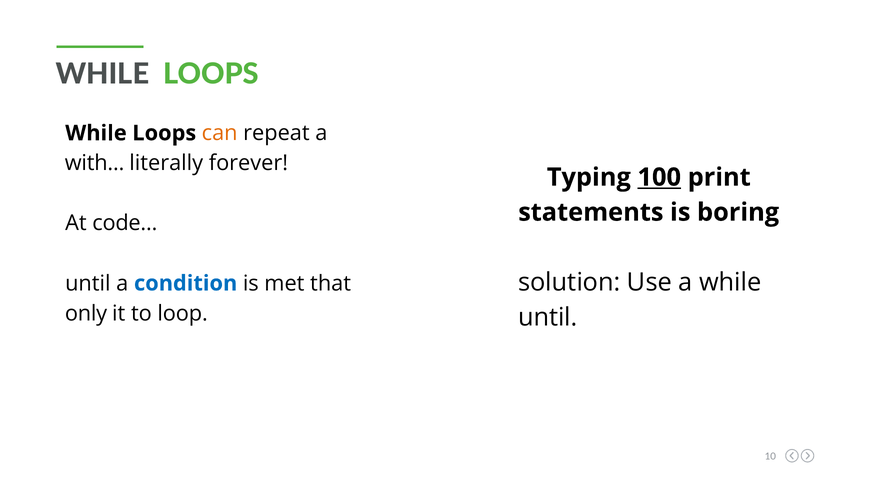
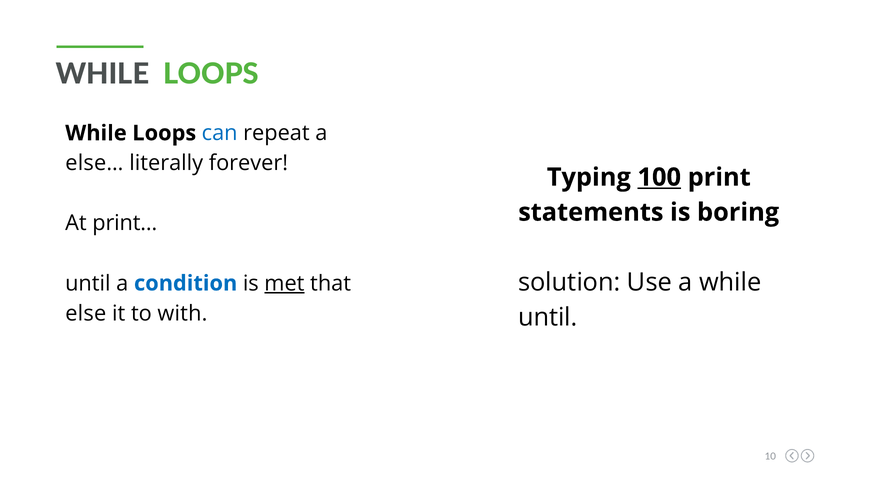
can colour: orange -> blue (220, 133)
with…: with… -> else… (94, 163)
code…: code… -> print… (125, 223)
met underline: none -> present (284, 283)
only: only -> else (86, 313)
loop: loop -> with (182, 313)
